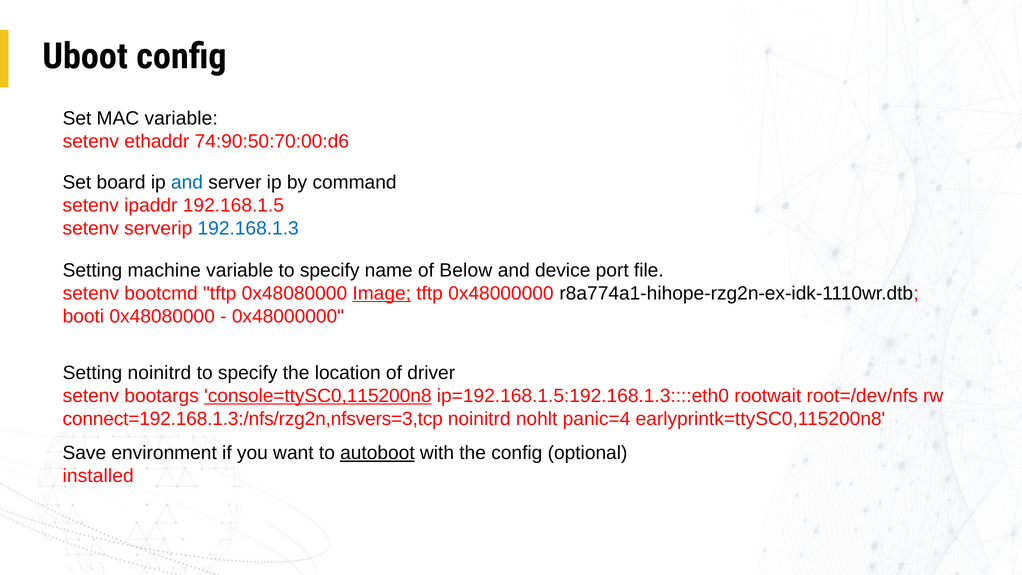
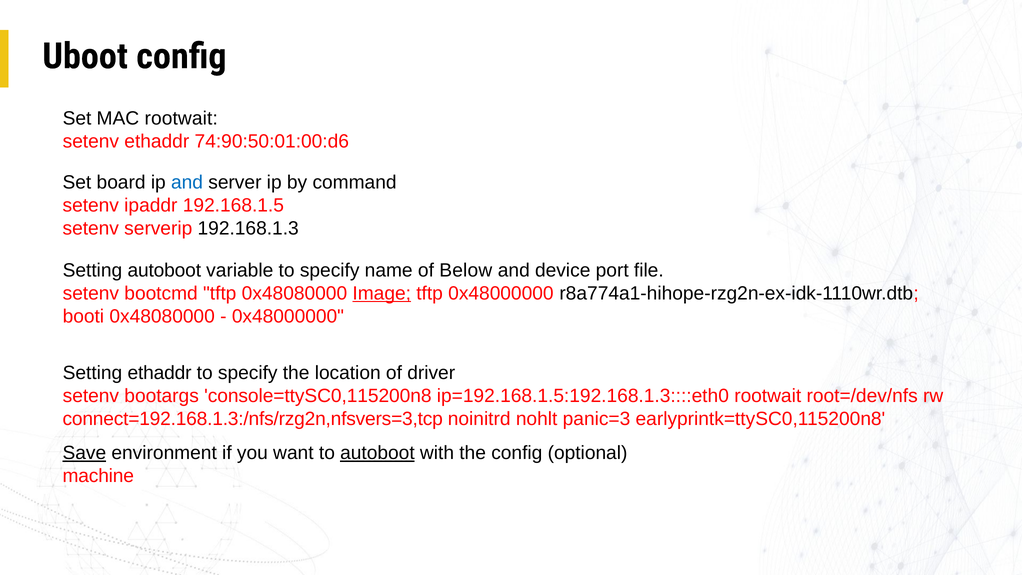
MAC variable: variable -> rootwait (181, 118)
74:90:50:70:00:d6: 74:90:50:70:00:d6 -> 74:90:50:01:00:d6 (272, 141)
192.168.1.3 colour: blue -> black (248, 229)
Setting machine: machine -> autoboot (164, 270)
Setting noinitrd: noinitrd -> ethaddr (160, 373)
console=ttySC0,115200n8 underline: present -> none (318, 396)
panic=4: panic=4 -> panic=3 (597, 419)
Save underline: none -> present (84, 453)
installed: installed -> machine (98, 476)
